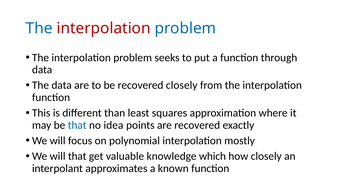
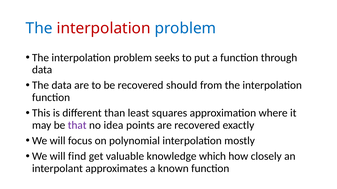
recovered closely: closely -> should (182, 86)
that colour: blue -> purple (77, 125)
will that: that -> find (77, 157)
